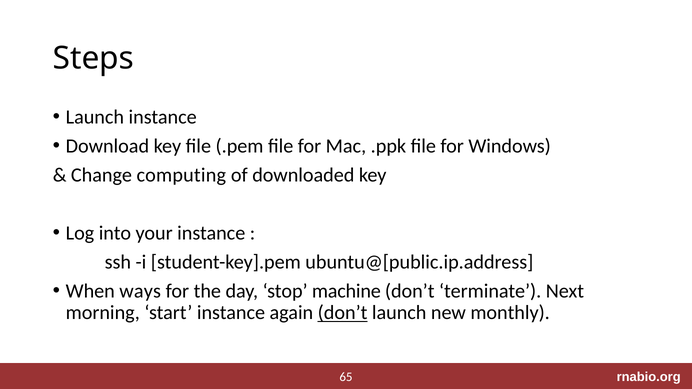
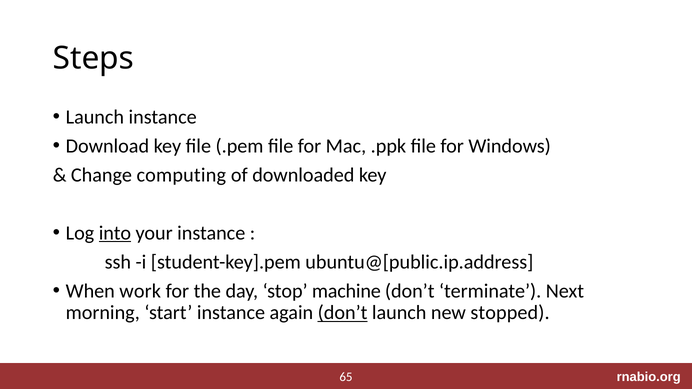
into underline: none -> present (115, 233)
ways: ways -> work (140, 291)
monthly: monthly -> stopped (510, 313)
